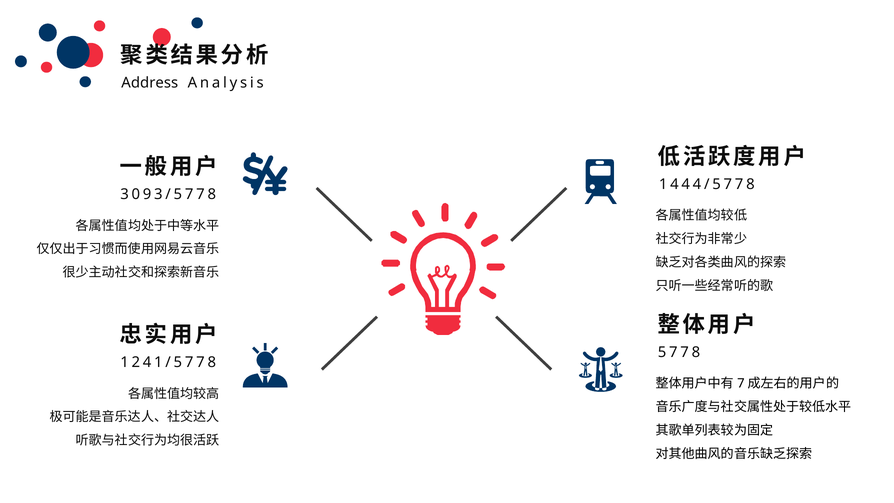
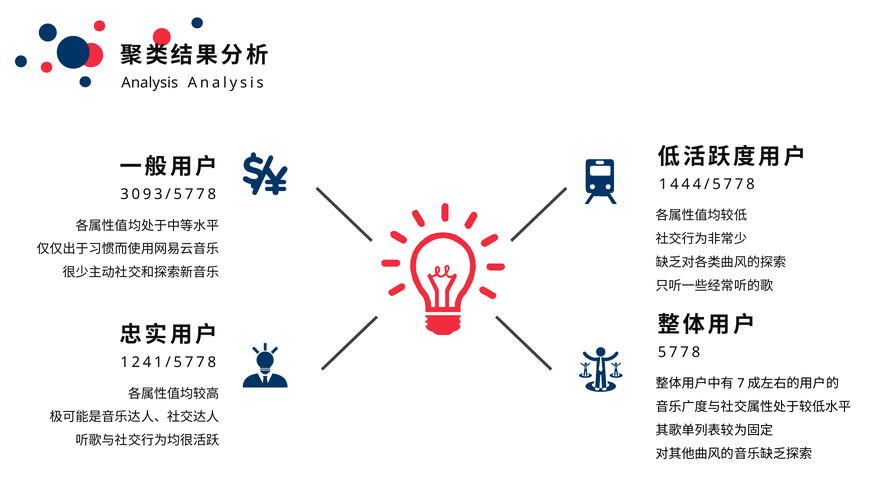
Address: Address -> Analysis (150, 83)
